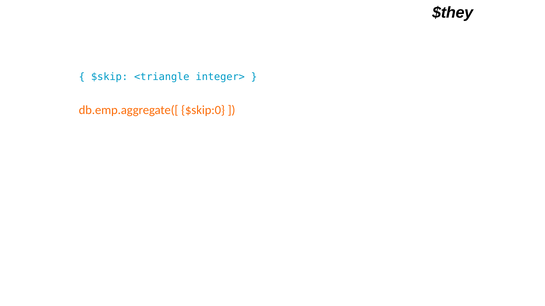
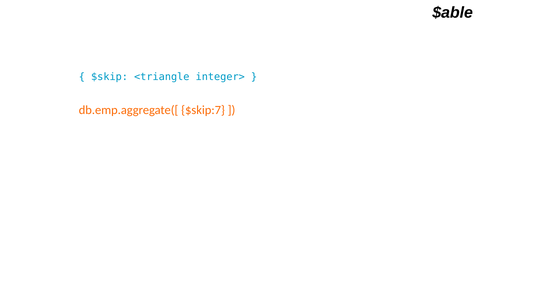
$they: $they -> $able (453, 13)
$skip:0: $skip:0 -> $skip:7 (203, 110)
